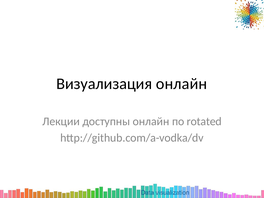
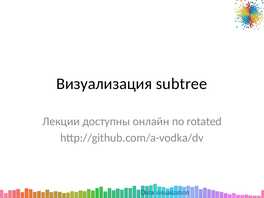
Визуализация онлайн: онлайн -> subtree (182, 84)
